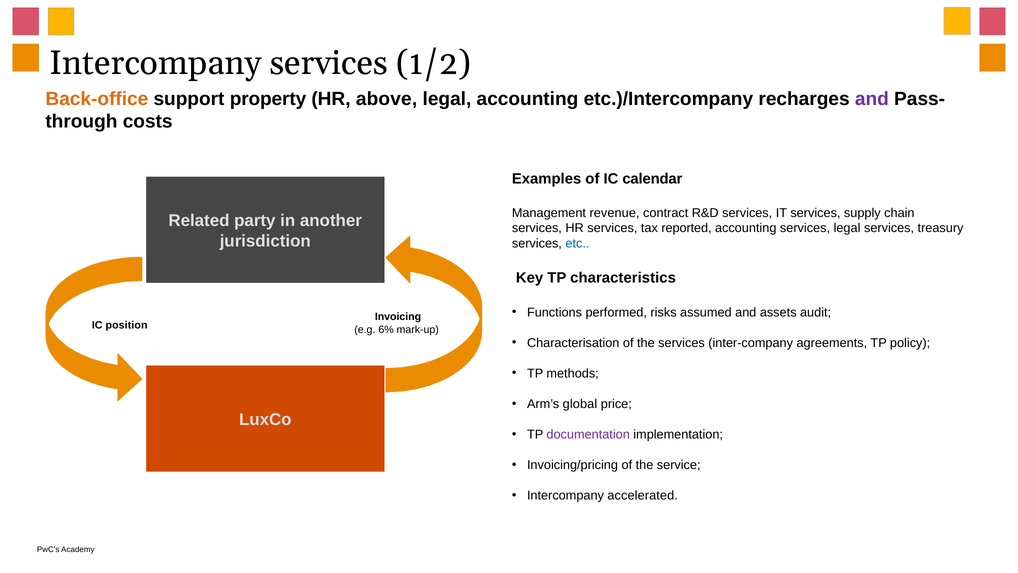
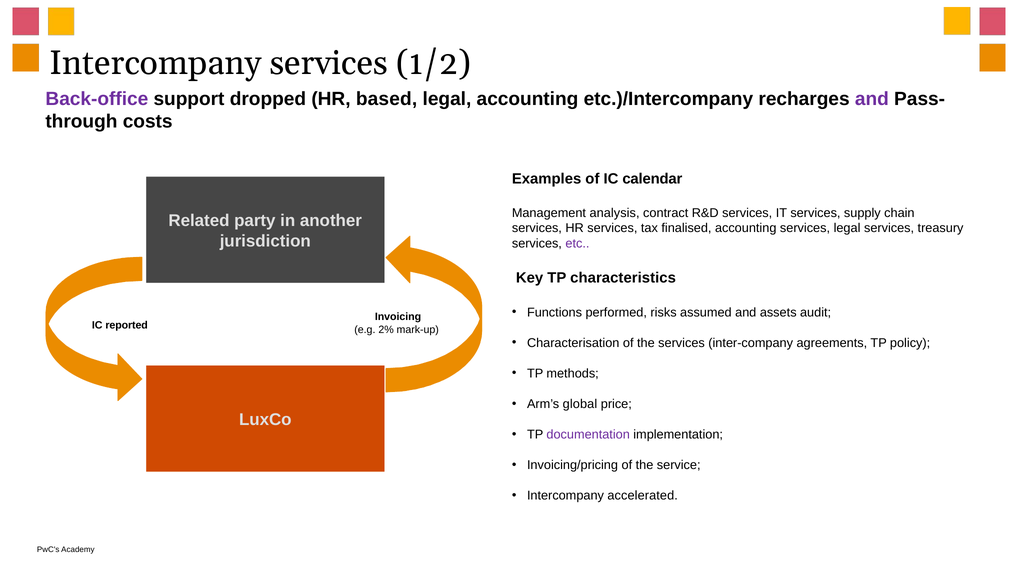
Back-office colour: orange -> purple (97, 99)
property: property -> dropped (268, 99)
above: above -> based (387, 99)
revenue: revenue -> analysis (615, 213)
reported: reported -> finalised (686, 228)
etc colour: blue -> purple (577, 243)
position: position -> reported (127, 325)
6%: 6% -> 2% (386, 329)
